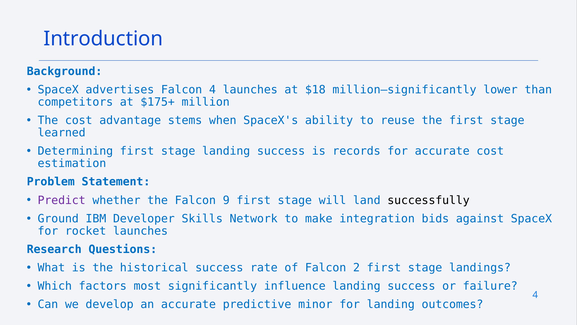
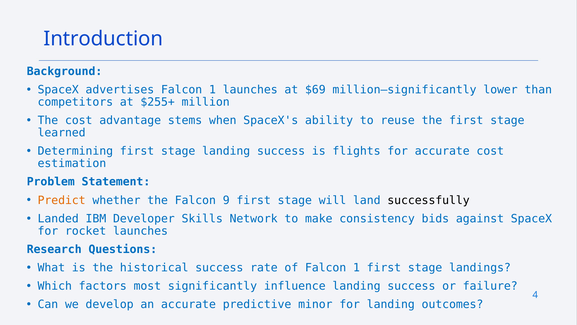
advertises Falcon 4: 4 -> 1 (213, 90)
$18: $18 -> $69 (315, 90)
$175+: $175+ -> $255+ (158, 102)
records: records -> flights (357, 151)
Predict colour: purple -> orange (62, 200)
Ground: Ground -> Landed (58, 218)
integration: integration -> consistency (377, 218)
of Falcon 2: 2 -> 1 (356, 267)
